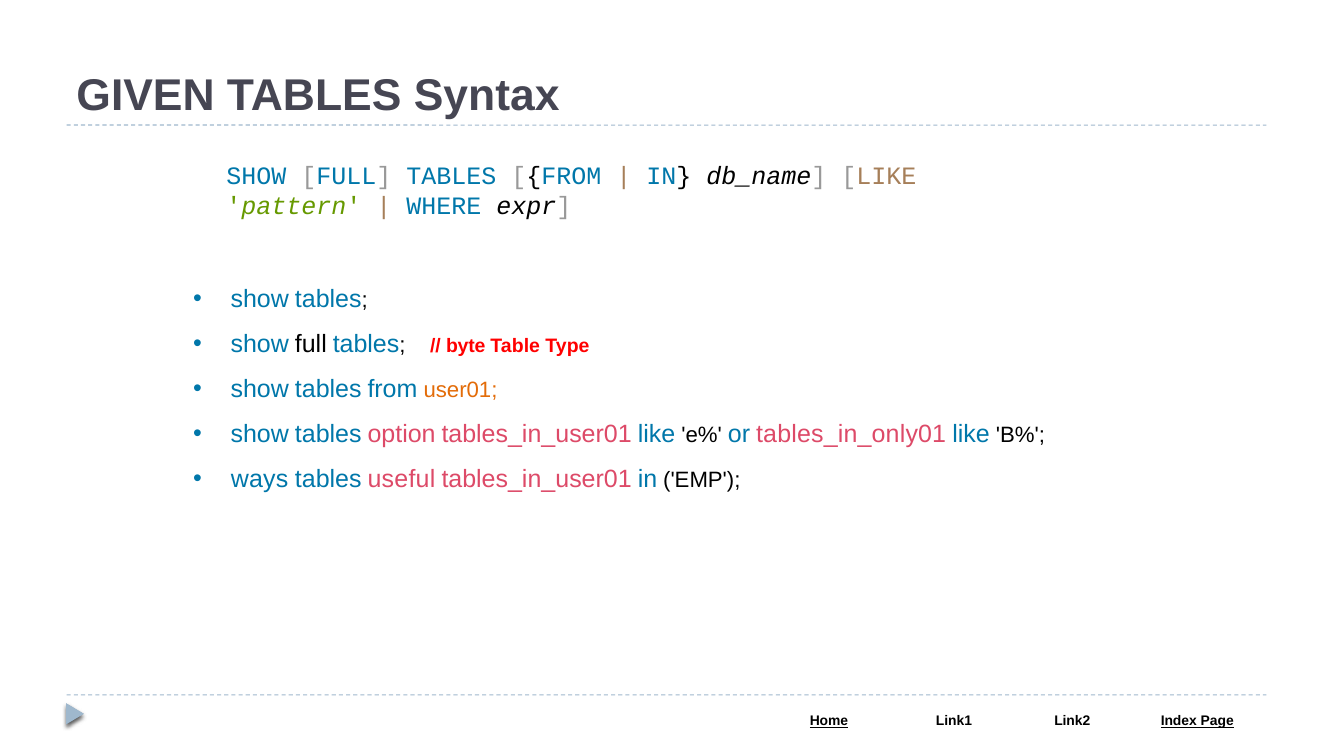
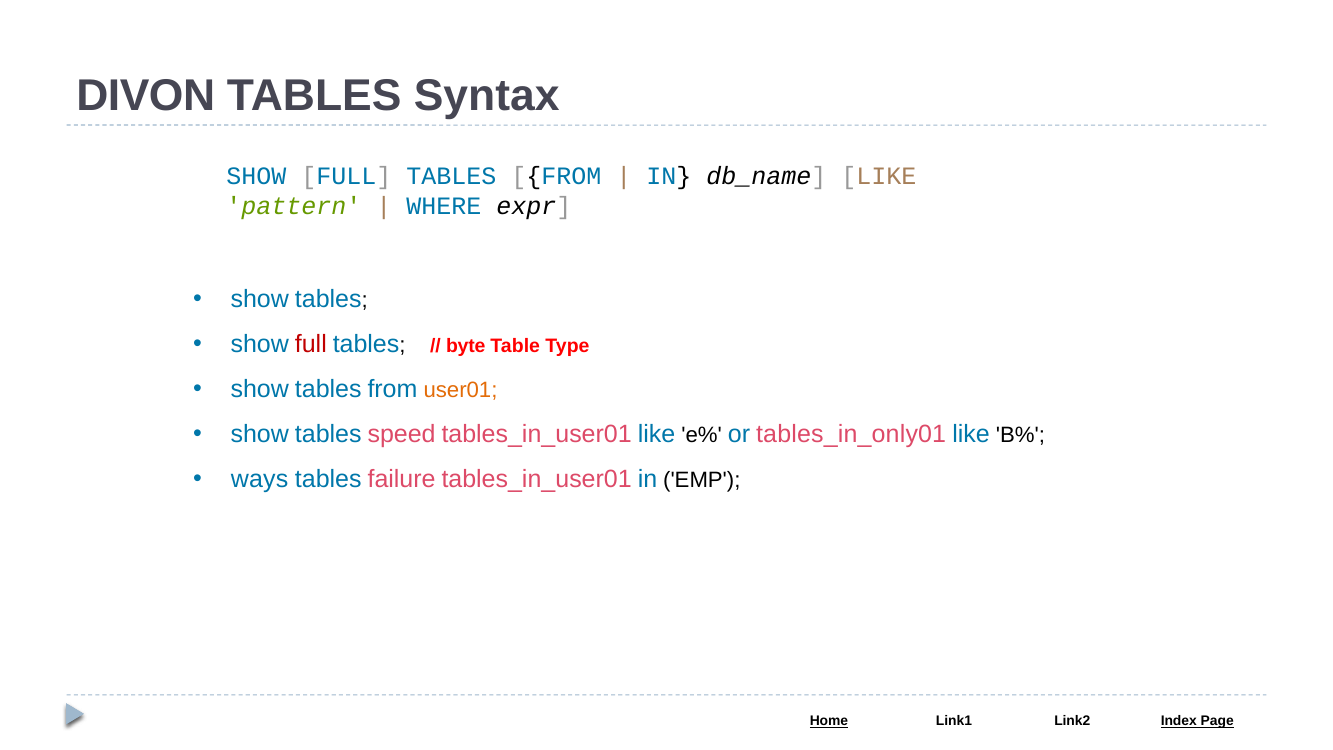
GIVEN: GIVEN -> DIVON (146, 96)
full colour: black -> red (311, 344)
option: option -> speed (402, 434)
useful: useful -> failure (402, 479)
